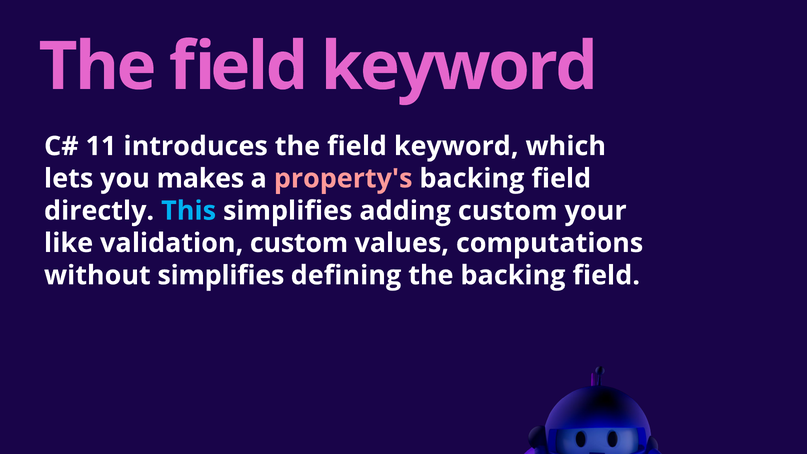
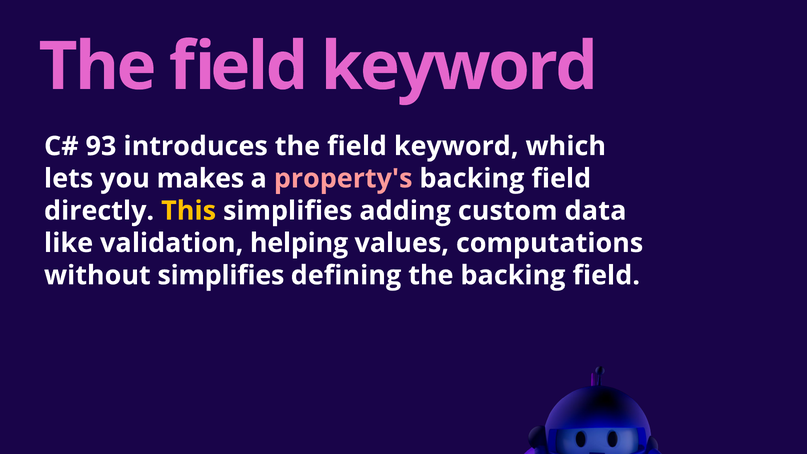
11: 11 -> 93 (101, 146)
This colour: light blue -> yellow (189, 211)
your: your -> data (596, 211)
validation custom: custom -> helping (299, 243)
